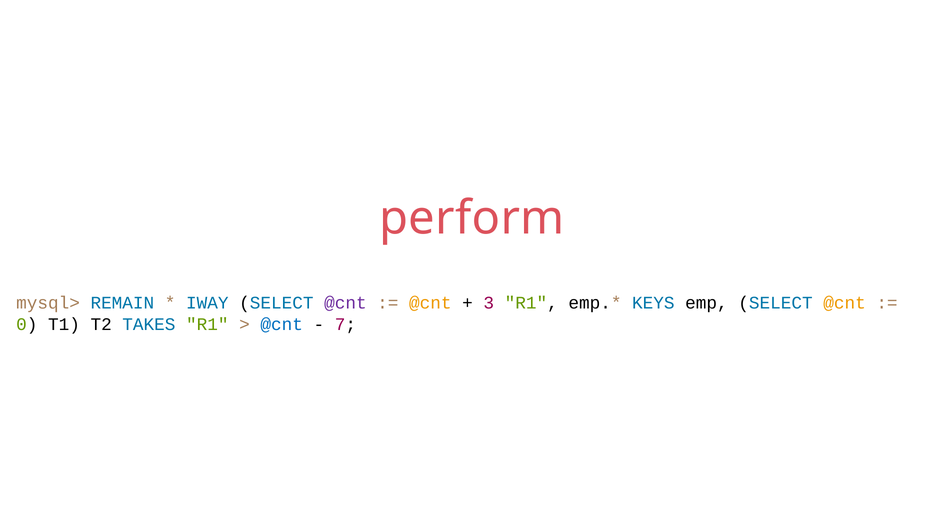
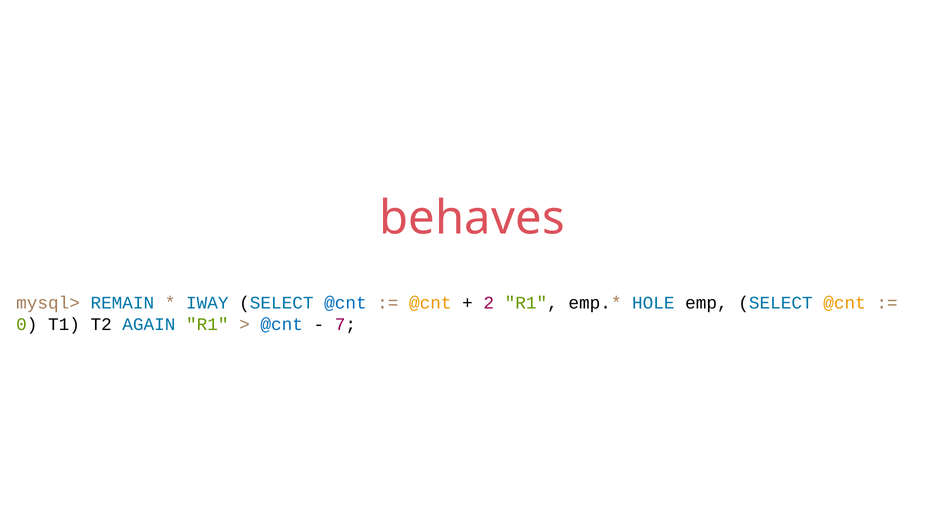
perform: perform -> behaves (472, 218)
@cnt colour: purple -> blue (345, 303)
3: 3 -> 2 (489, 303)
KEYS: KEYS -> HOLE (653, 303)
TAKES: TAKES -> AGAIN (149, 324)
